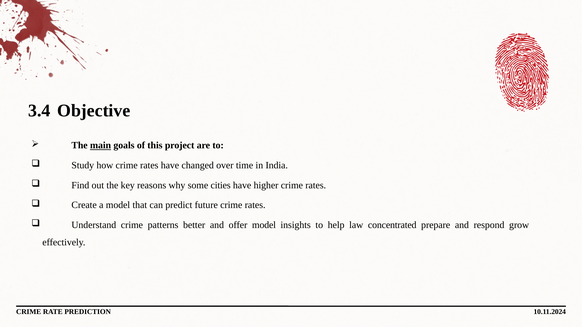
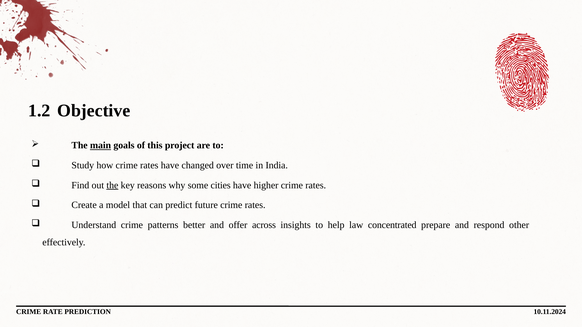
3.4: 3.4 -> 1.2 (39, 111)
the underline: none -> present (112, 185)
offer model: model -> across (264, 225)
grow: grow -> other (519, 225)
